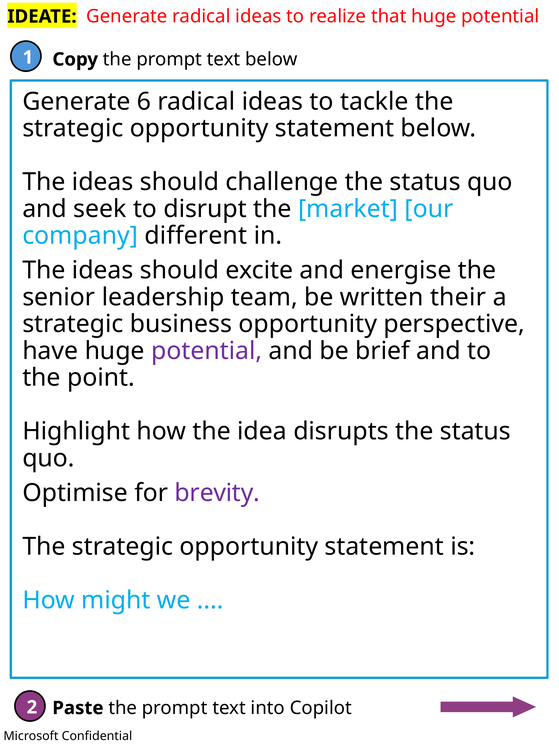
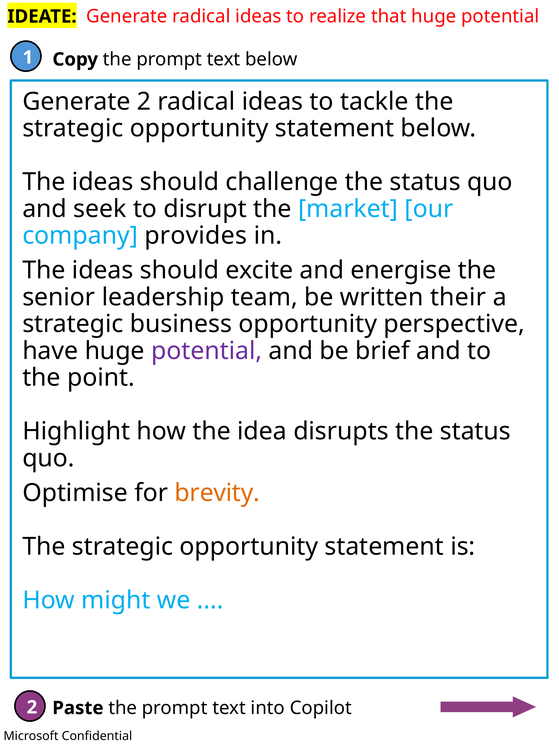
Generate 6: 6 -> 2 (144, 101)
different: different -> provides (196, 235)
brevity colour: purple -> orange (217, 492)
